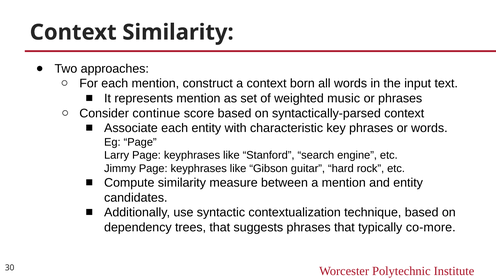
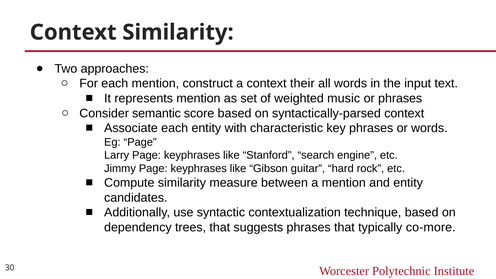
born: born -> their (302, 84)
continue: continue -> semantic (156, 113)
